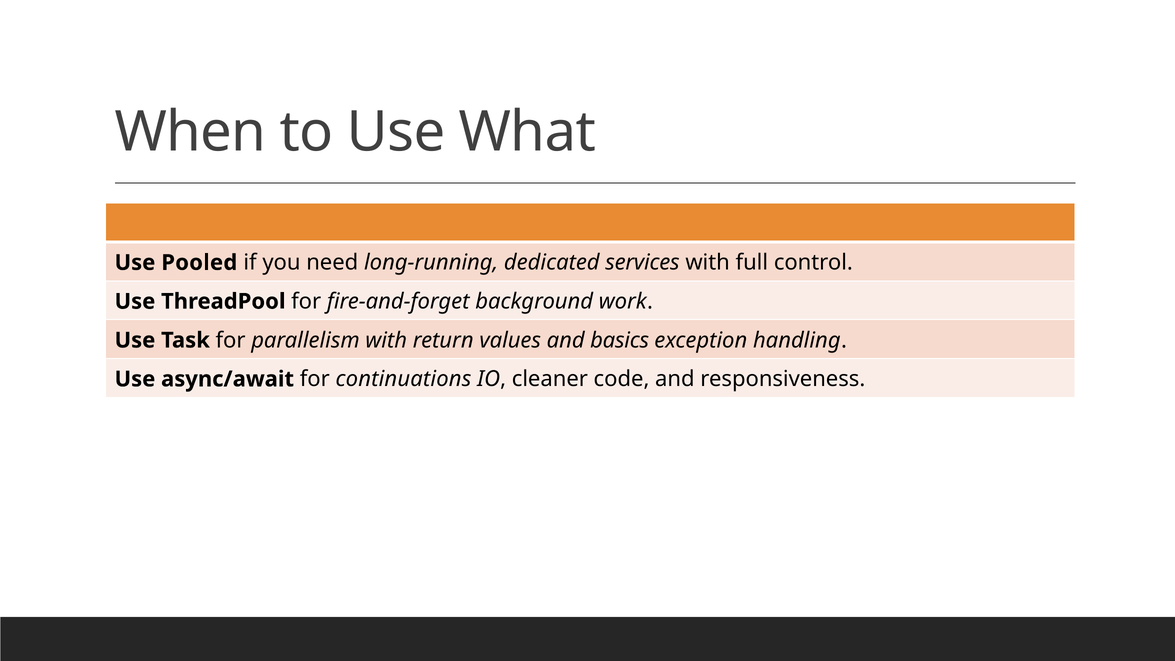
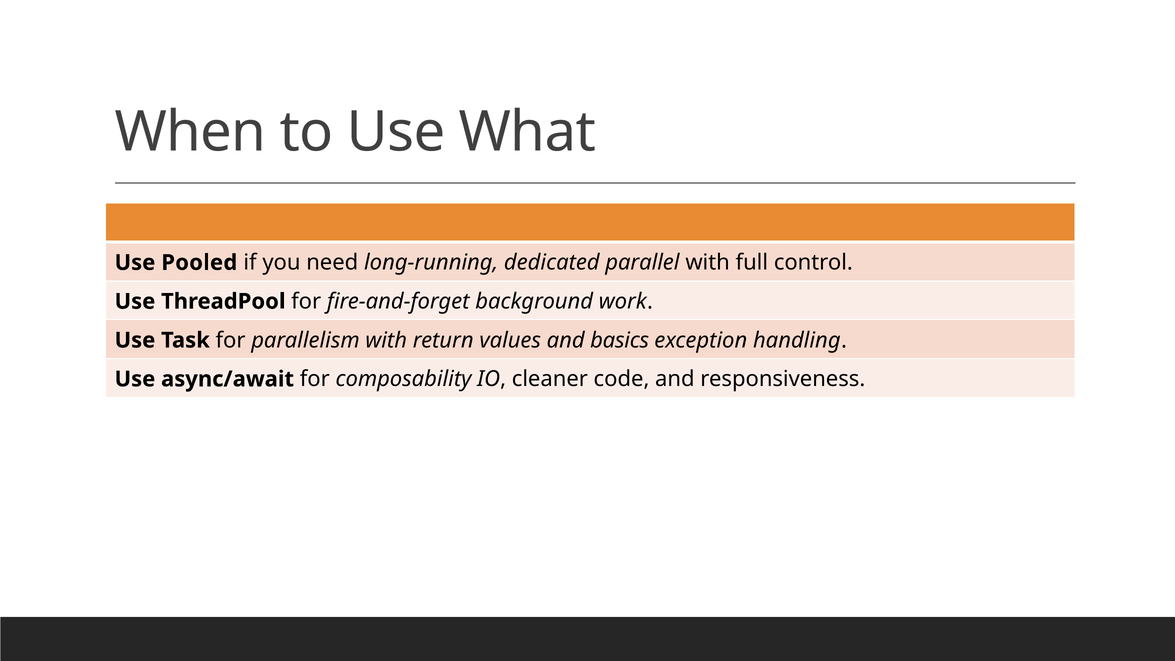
services: services -> parallel (642, 263)
continuations: continuations -> composability (404, 379)
